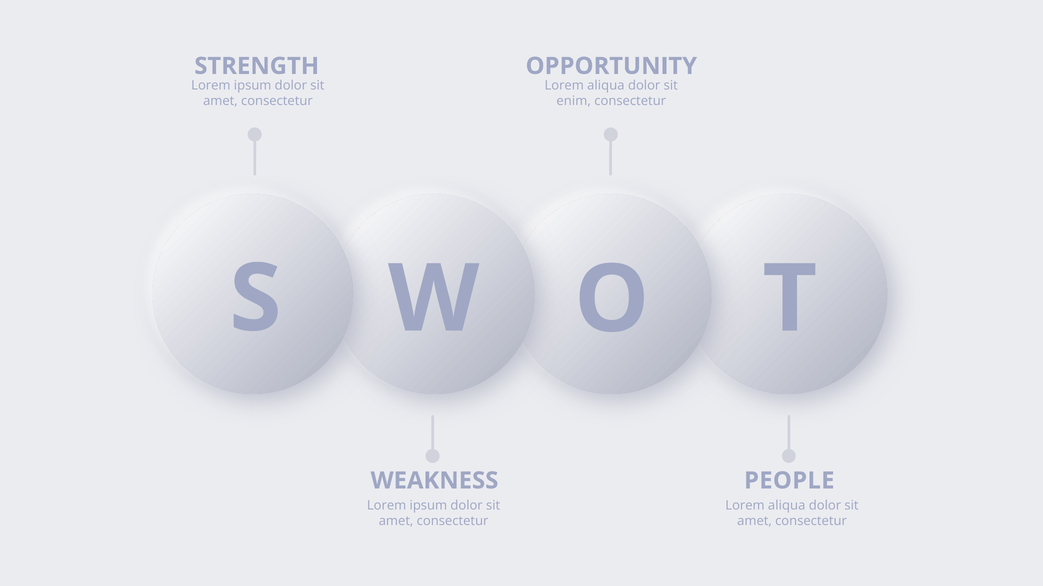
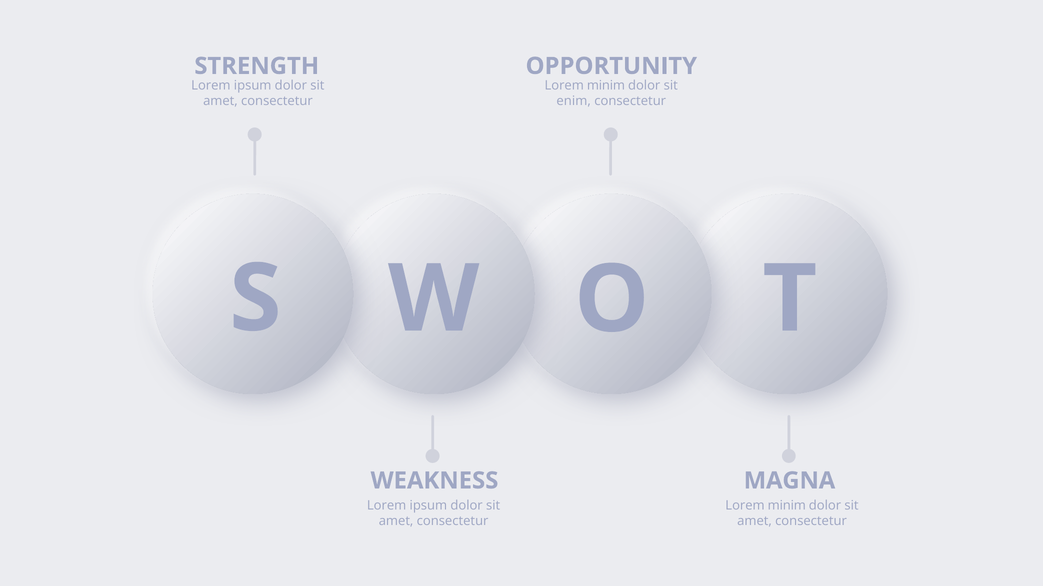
aliqua: aliqua -> minim (606, 85)
PEOPLE: PEOPLE -> MAGNA (789, 481)
aliqua: aliqua -> minim (787, 506)
